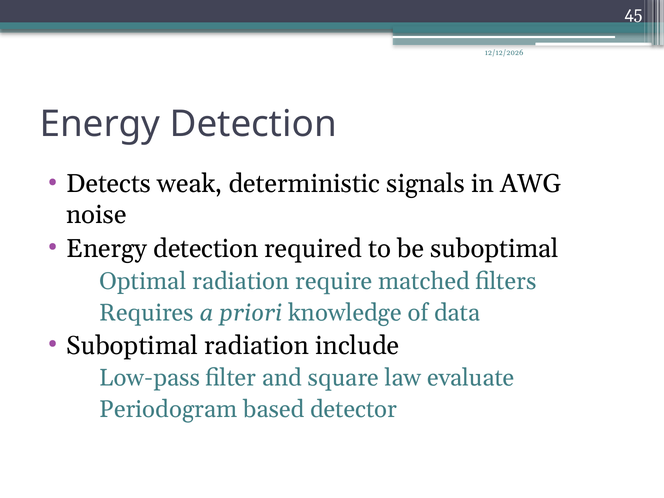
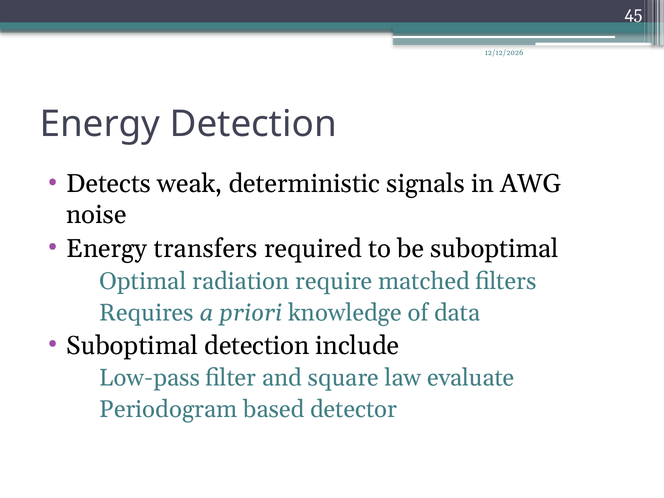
detection: detection -> transfers (206, 249)
Suboptimal radiation: radiation -> detection (257, 346)
